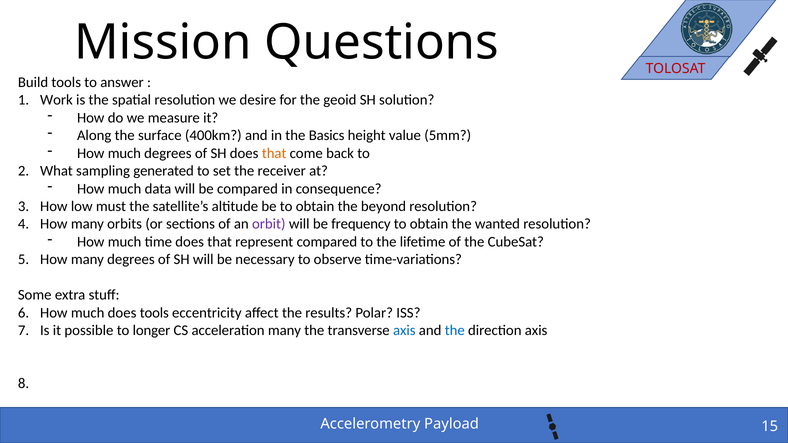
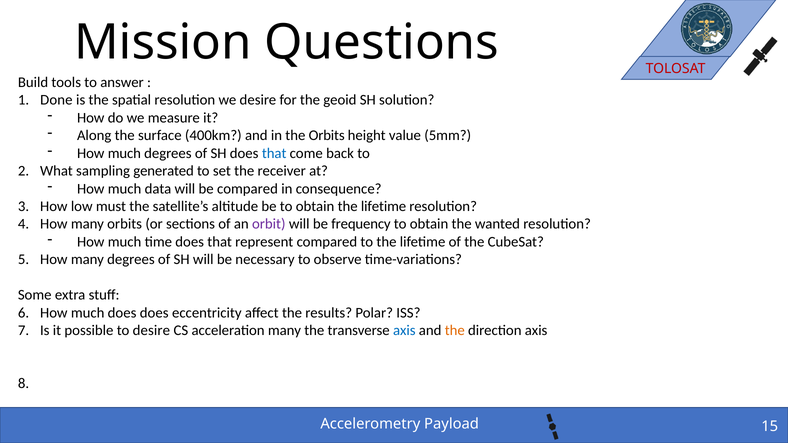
Work: Work -> Done (56, 100)
the Basics: Basics -> Orbits (327, 136)
that colour: orange -> blue (274, 153)
obtain the beyond: beyond -> lifetime (384, 206)
does tools: tools -> does (154, 313)
to longer: longer -> desire (151, 331)
the colour: blue -> orange (455, 331)
